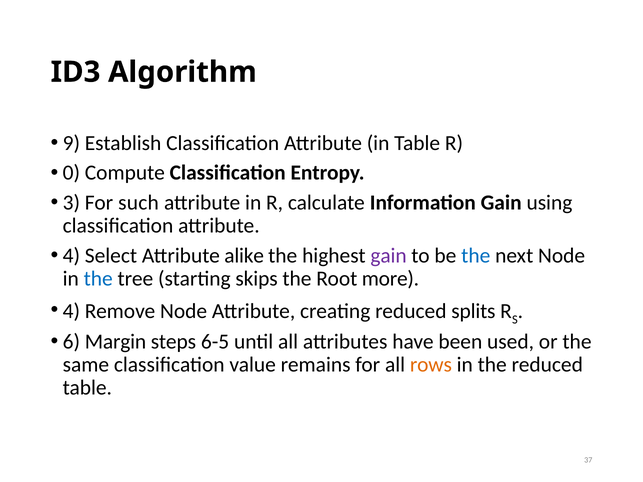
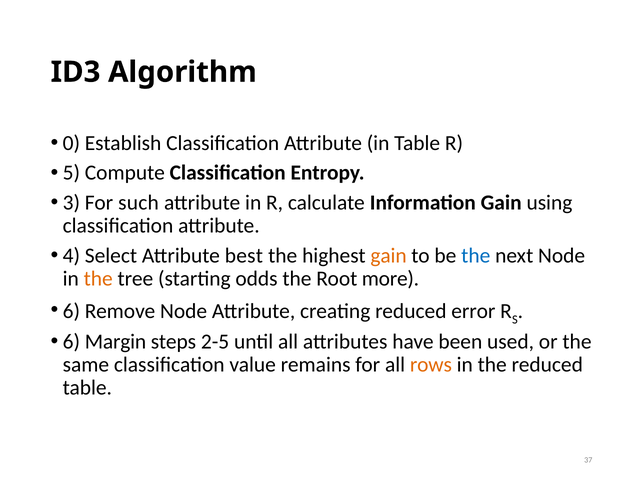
9: 9 -> 0 (71, 143)
0: 0 -> 5 (71, 173)
alike: alike -> best (244, 256)
gain colour: purple -> orange (389, 256)
the colour: blue -> orange (98, 279)
skips: skips -> odds (257, 279)
4: 4 -> 6 (71, 311)
splits: splits -> error (473, 311)
6-5: 6-5 -> 2-5 (215, 342)
